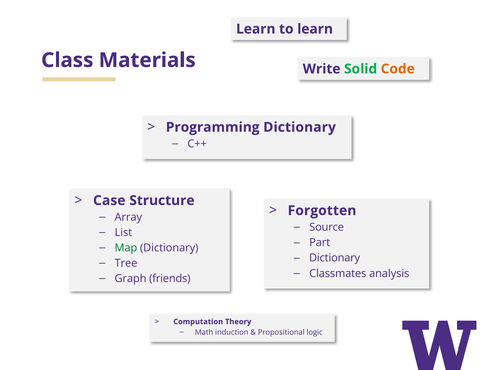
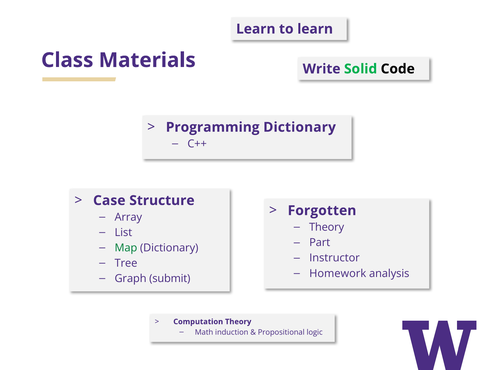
Code colour: orange -> black (398, 69)
Source: Source -> Theory (327, 228)
Dictionary: Dictionary -> Instructor (335, 258)
Classmates: Classmates -> Homework (338, 274)
friends: friends -> submit (170, 279)
